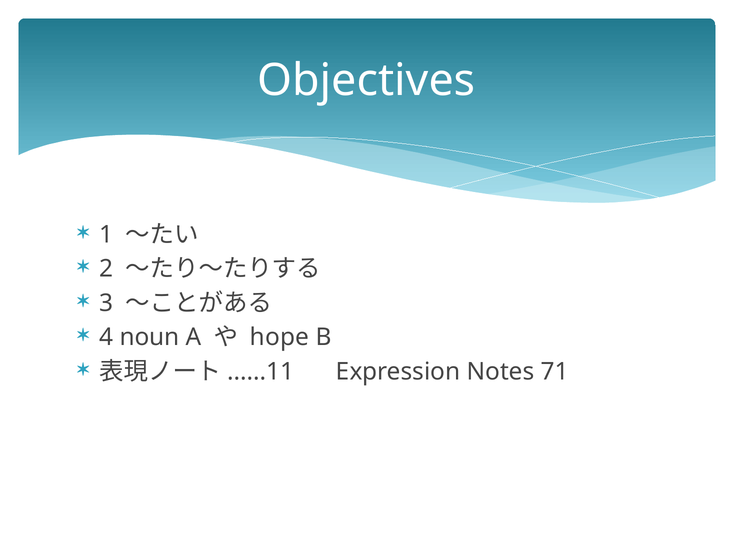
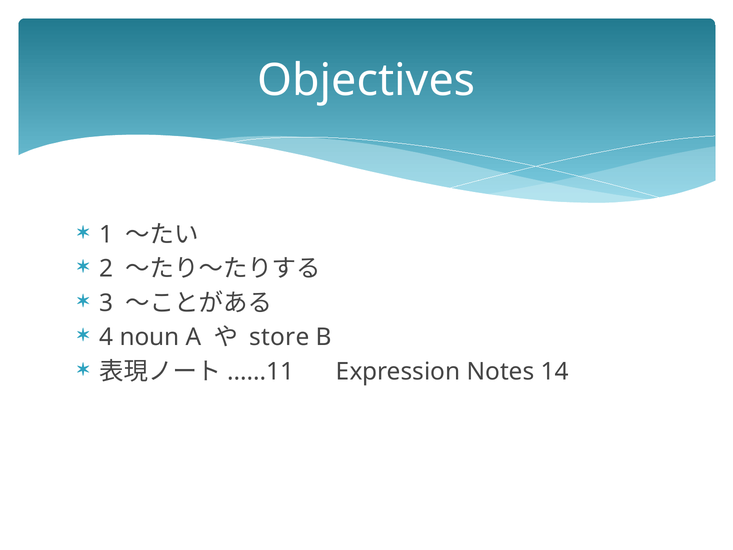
hope: hope -> store (279, 337)
71: 71 -> 14 (555, 371)
